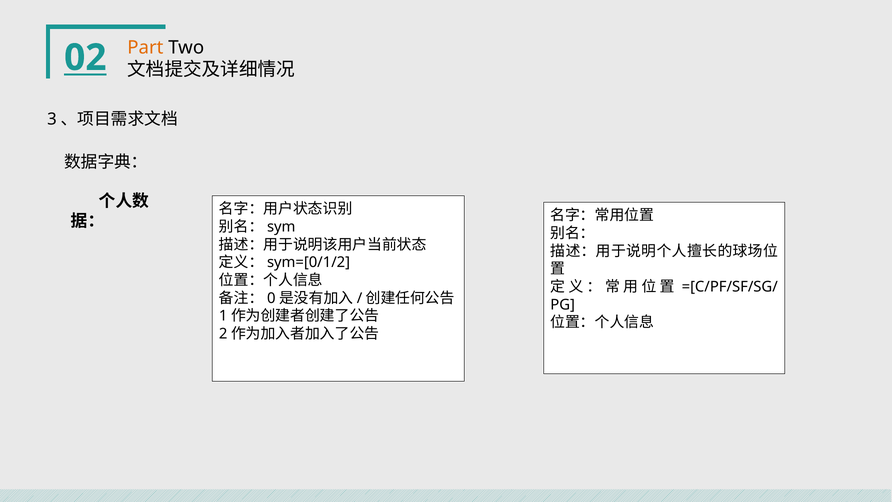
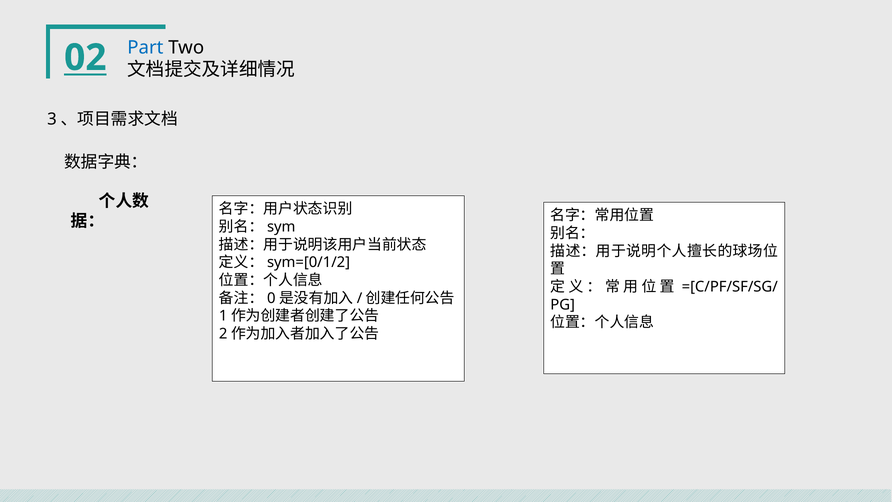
Part colour: orange -> blue (145, 47)
